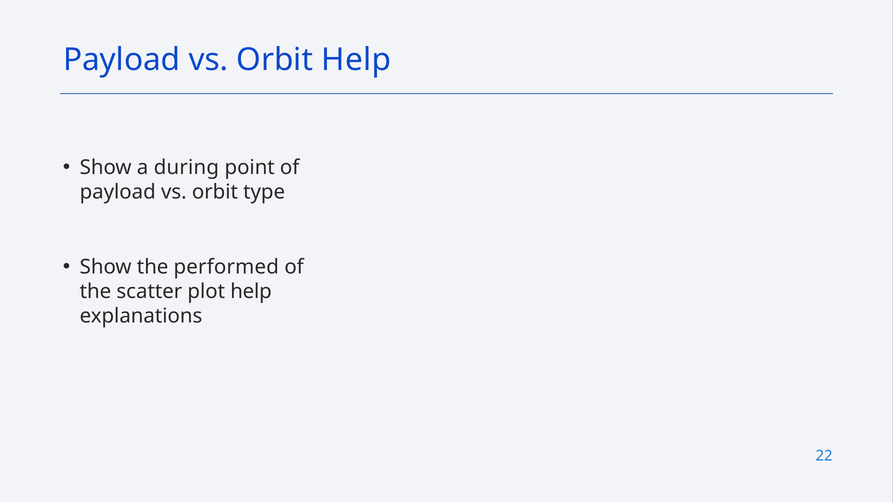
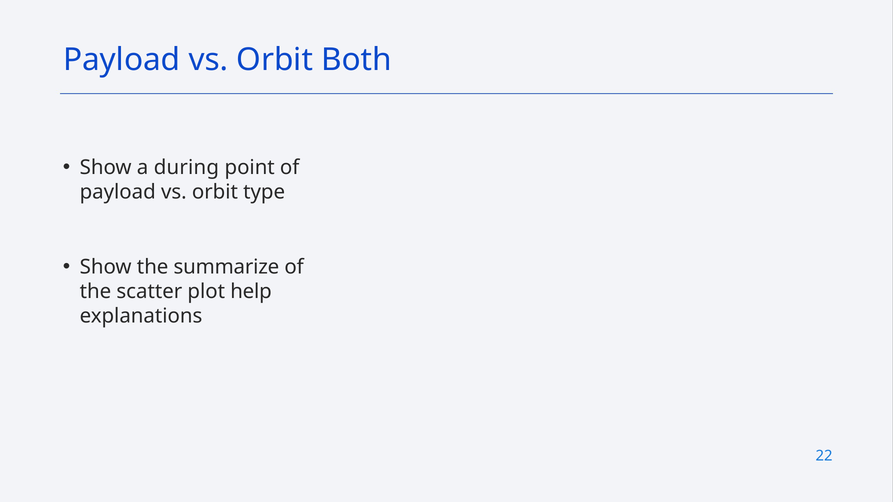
Orbit Help: Help -> Both (356, 60)
performed: performed -> summarize (226, 267)
